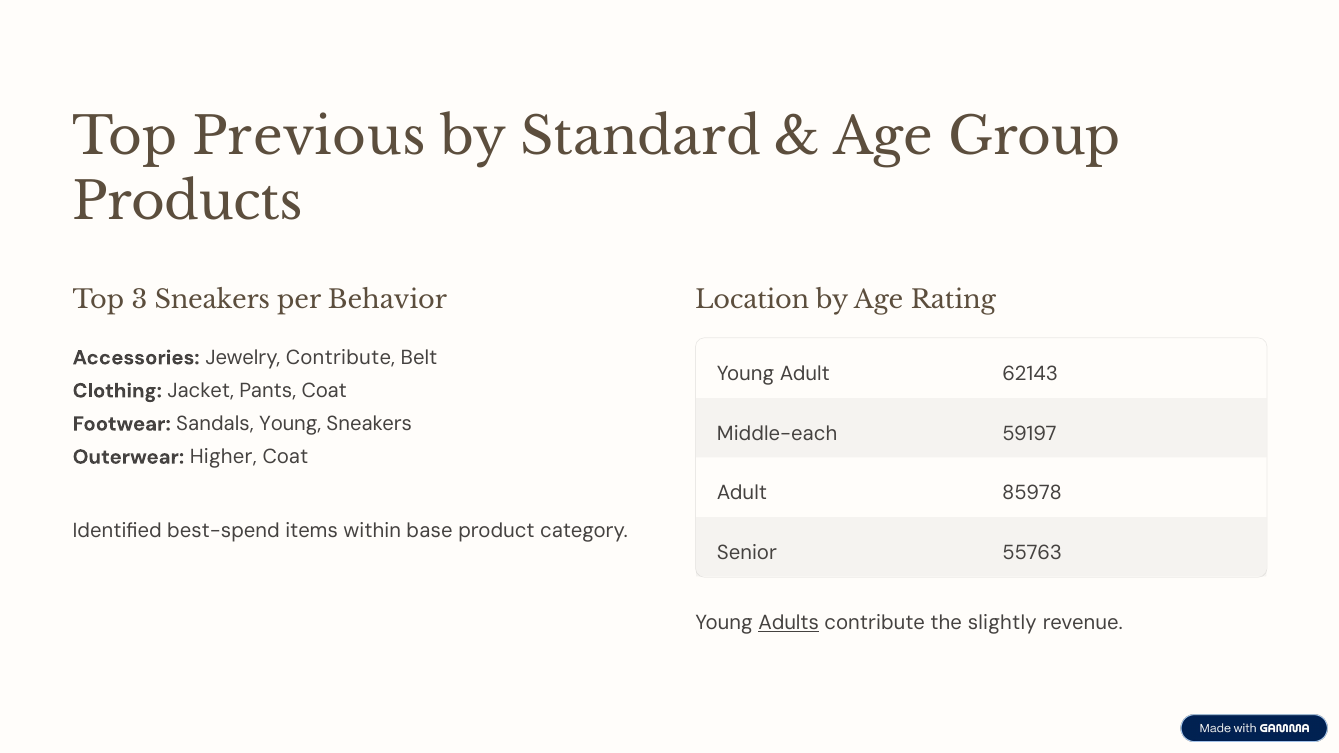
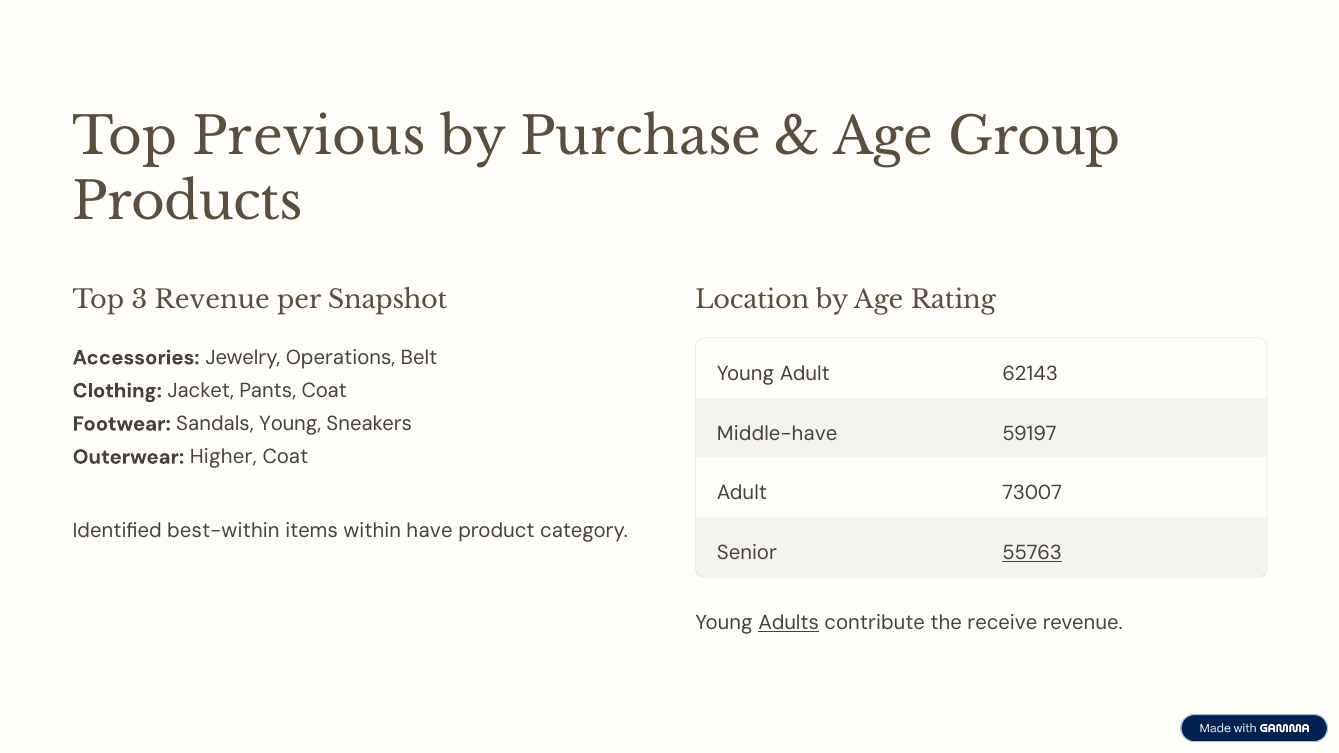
Standard: Standard -> Purchase (641, 138)
3 Sneakers: Sneakers -> Revenue (212, 301)
Behavior: Behavior -> Snapshot (388, 301)
Jewelry Contribute: Contribute -> Operations (341, 358)
Middle-each: Middle-each -> Middle-have (777, 434)
85978: 85978 -> 73007 (1032, 493)
best-spend: best-spend -> best-within (223, 531)
base: base -> have (430, 531)
55763 underline: none -> present (1032, 553)
slightly: slightly -> receive (1002, 623)
